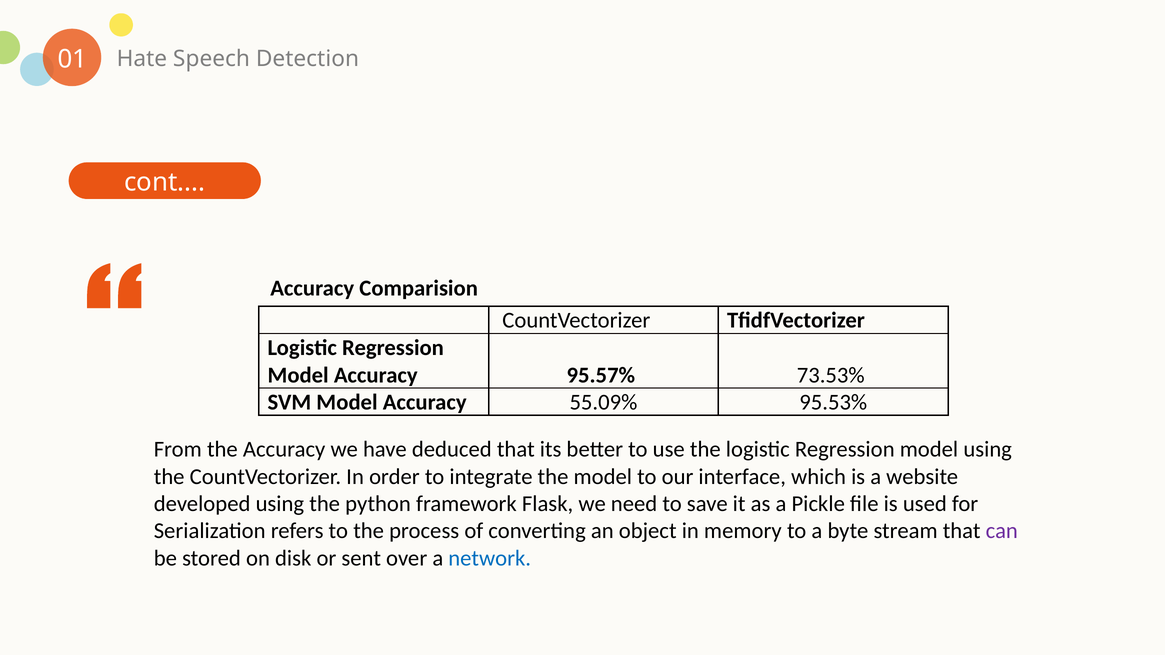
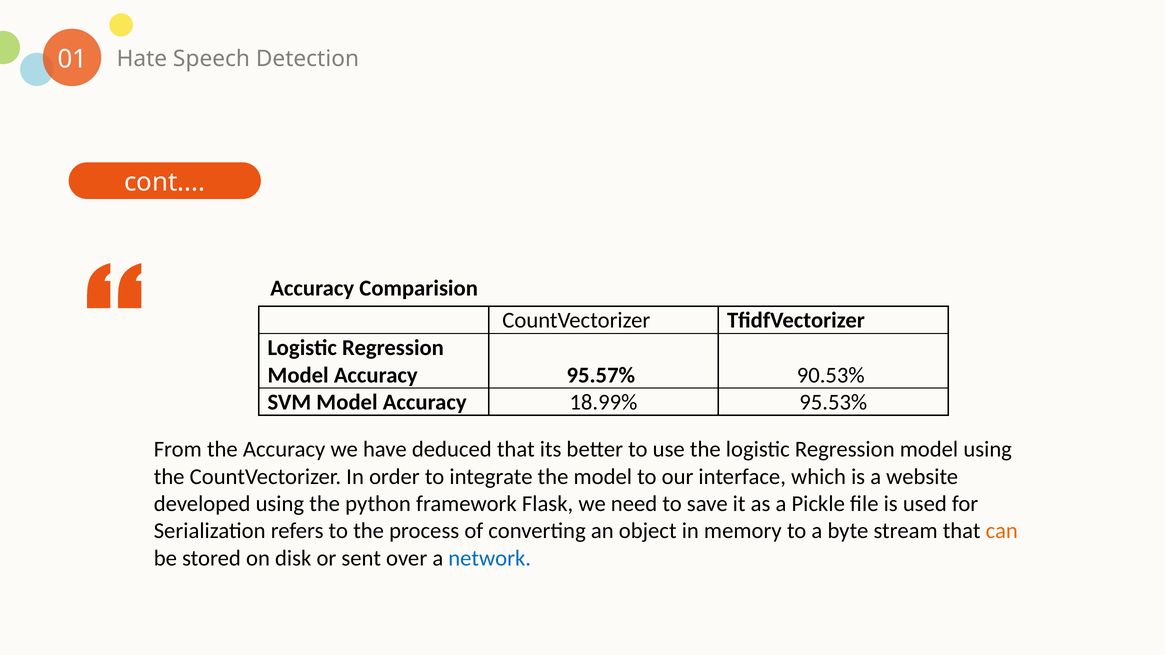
73.53%: 73.53% -> 90.53% (831, 375)
55.09%: 55.09% -> 18.99% (603, 402)
can colour: purple -> orange (1002, 531)
